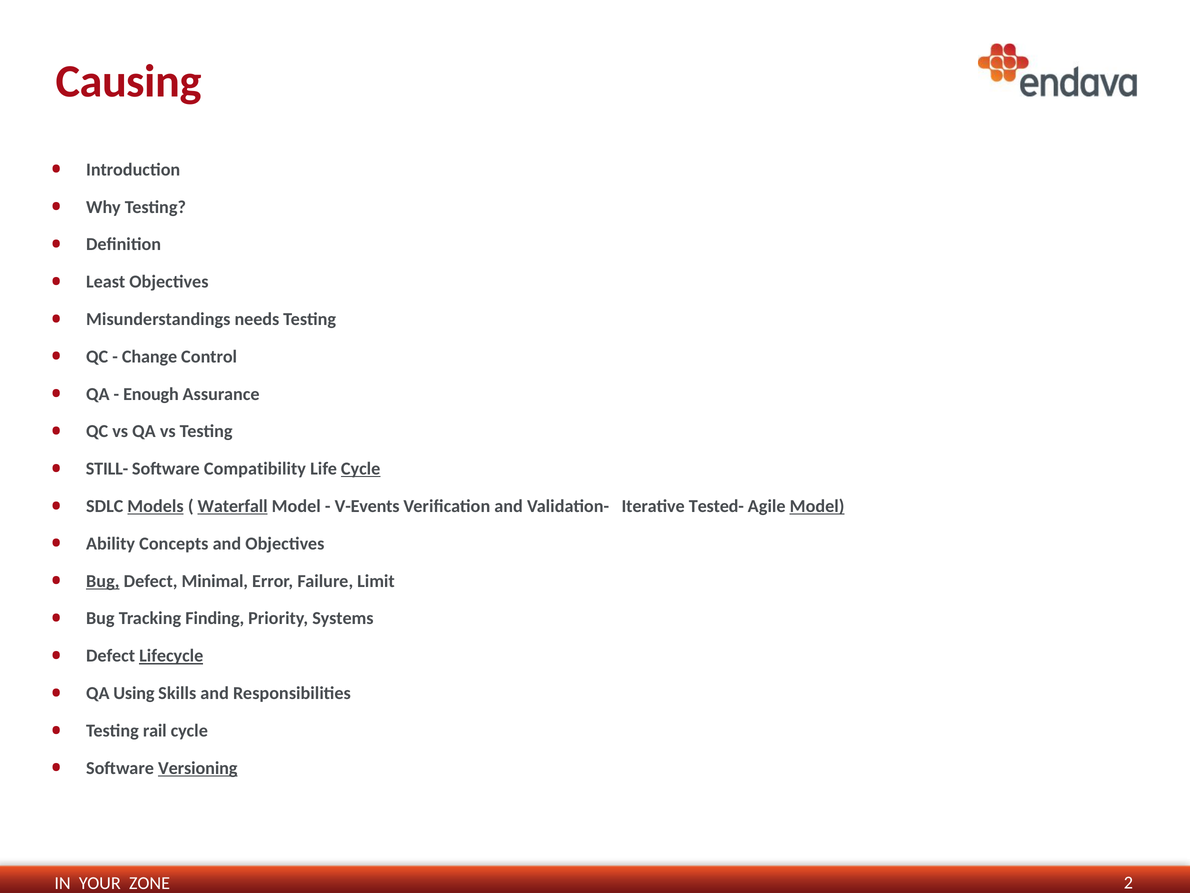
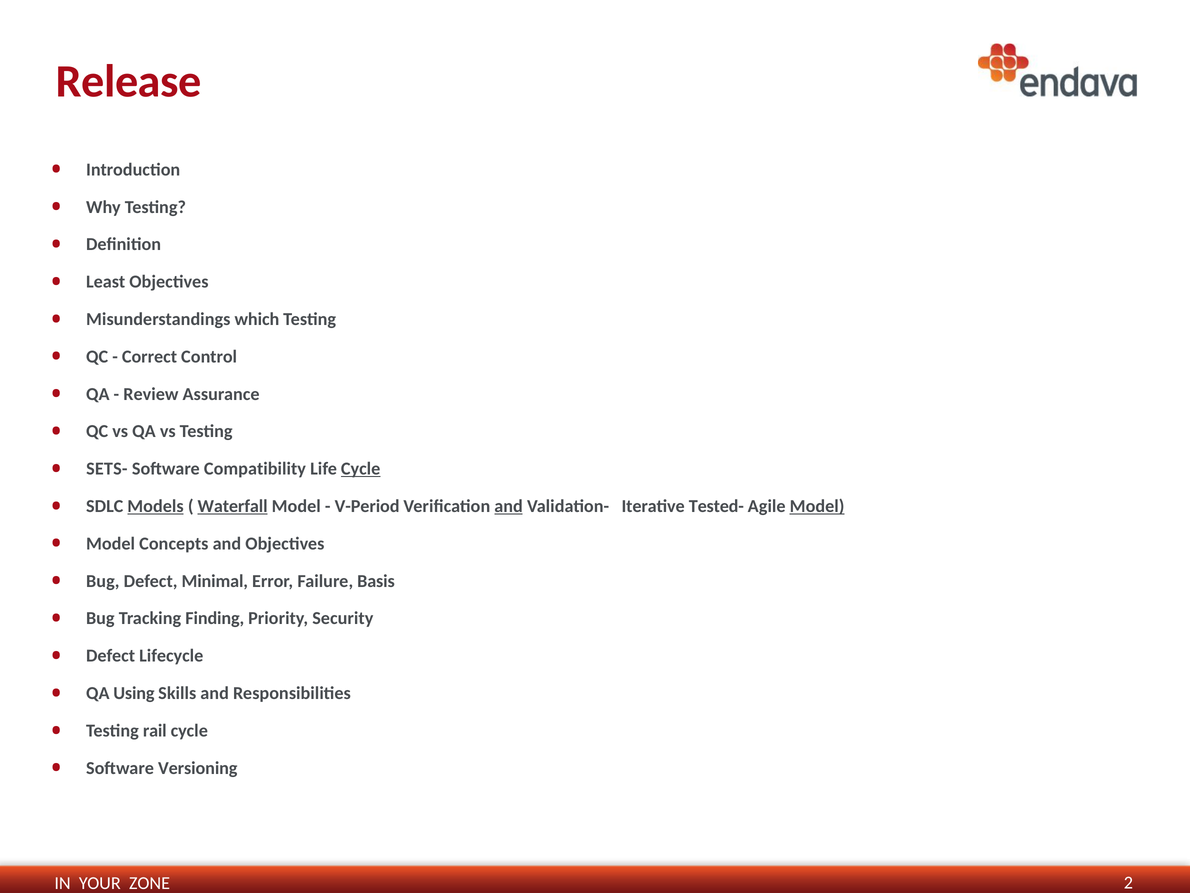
Causing: Causing -> Release (129, 81)
needs: needs -> which (257, 319)
Change: Change -> Correct (149, 356)
Enough: Enough -> Review (151, 394)
STILL-: STILL- -> SETS- (107, 469)
V-Events: V-Events -> V-Period (367, 506)
and underline: none -> present (509, 506)
Ability: Ability -> Model (111, 543)
Bug underline: present -> none (103, 581)
Limit: Limit -> Basis (376, 581)
Systems: Systems -> Security (343, 618)
Lifecycle underline: present -> none (171, 656)
Versioning underline: present -> none (198, 768)
